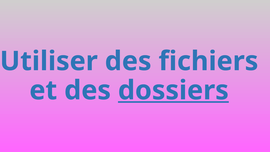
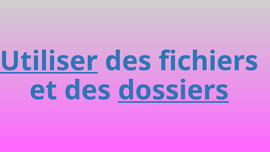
Utiliser underline: none -> present (49, 61)
